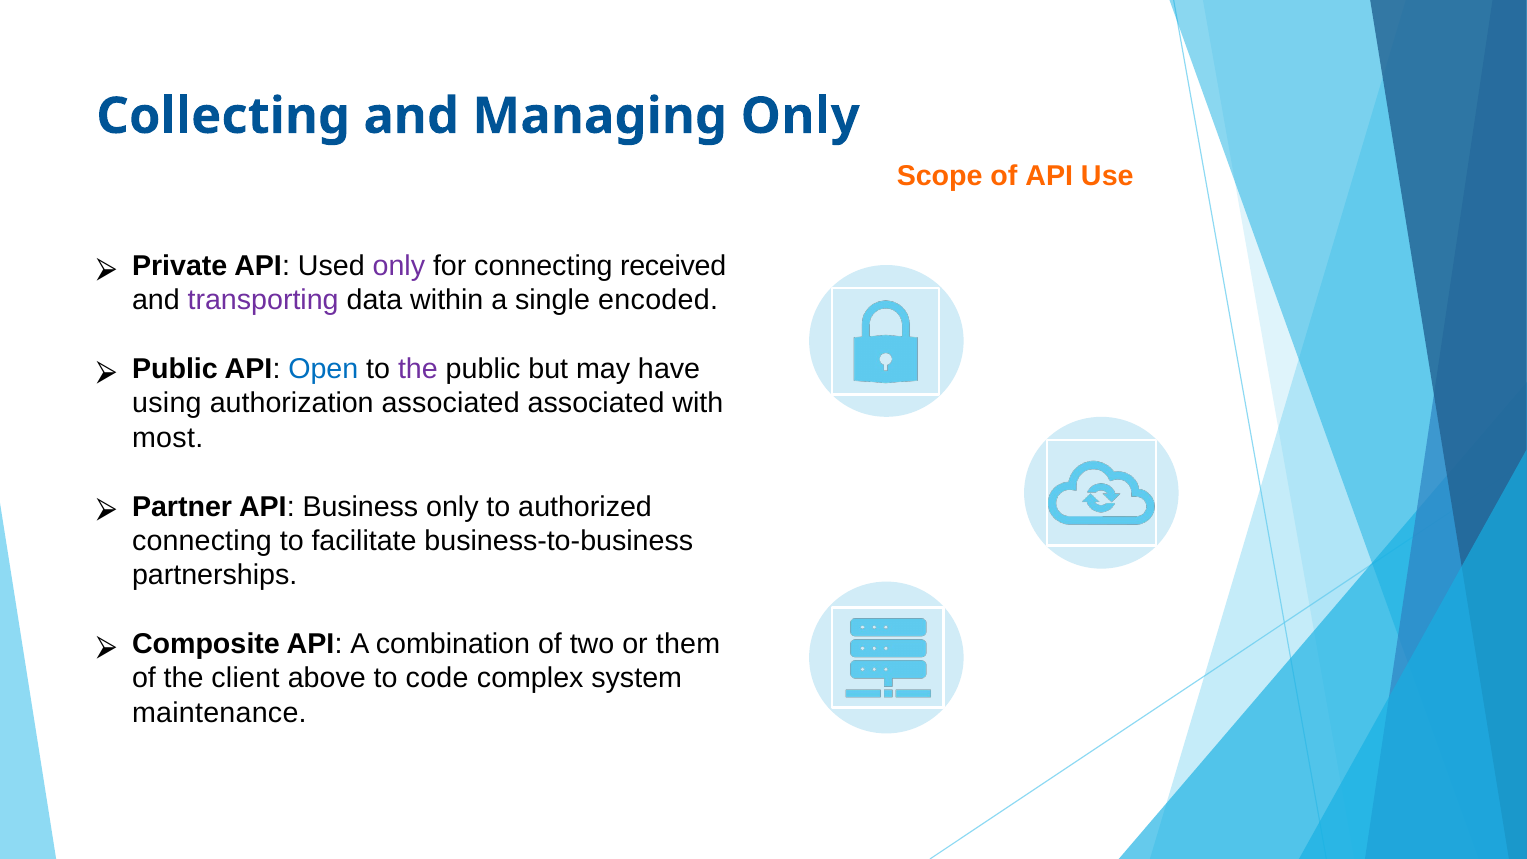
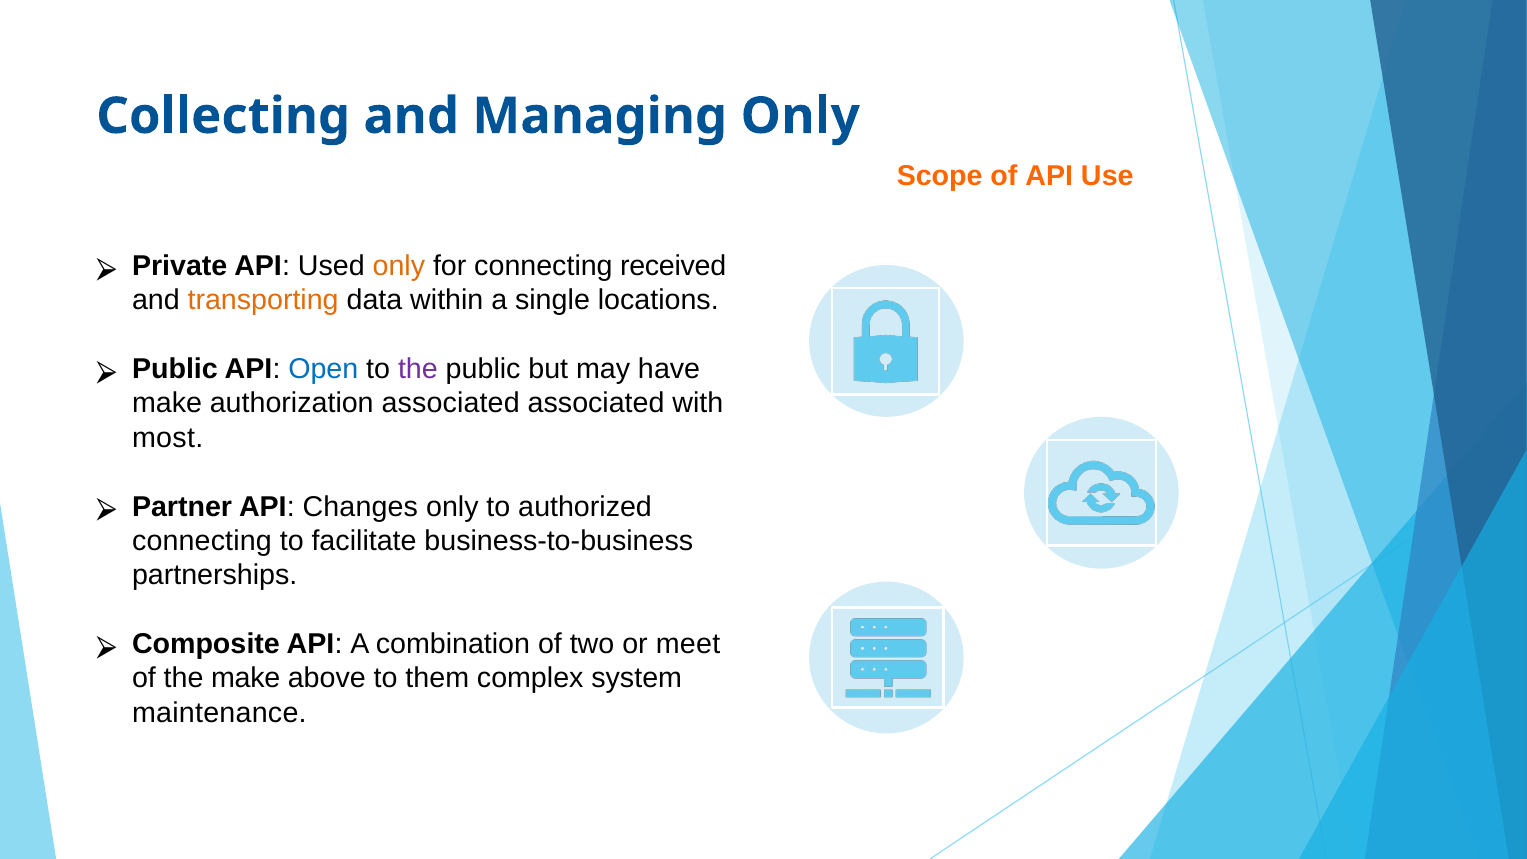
only colour: purple -> orange (399, 266)
transporting colour: purple -> orange (263, 300)
encoded: encoded -> locations (658, 300)
using: using -> make (167, 404)
Business: Business -> Changes (360, 507)
them: them -> meet (688, 644)
the client: client -> make (246, 678)
code: code -> them (437, 678)
